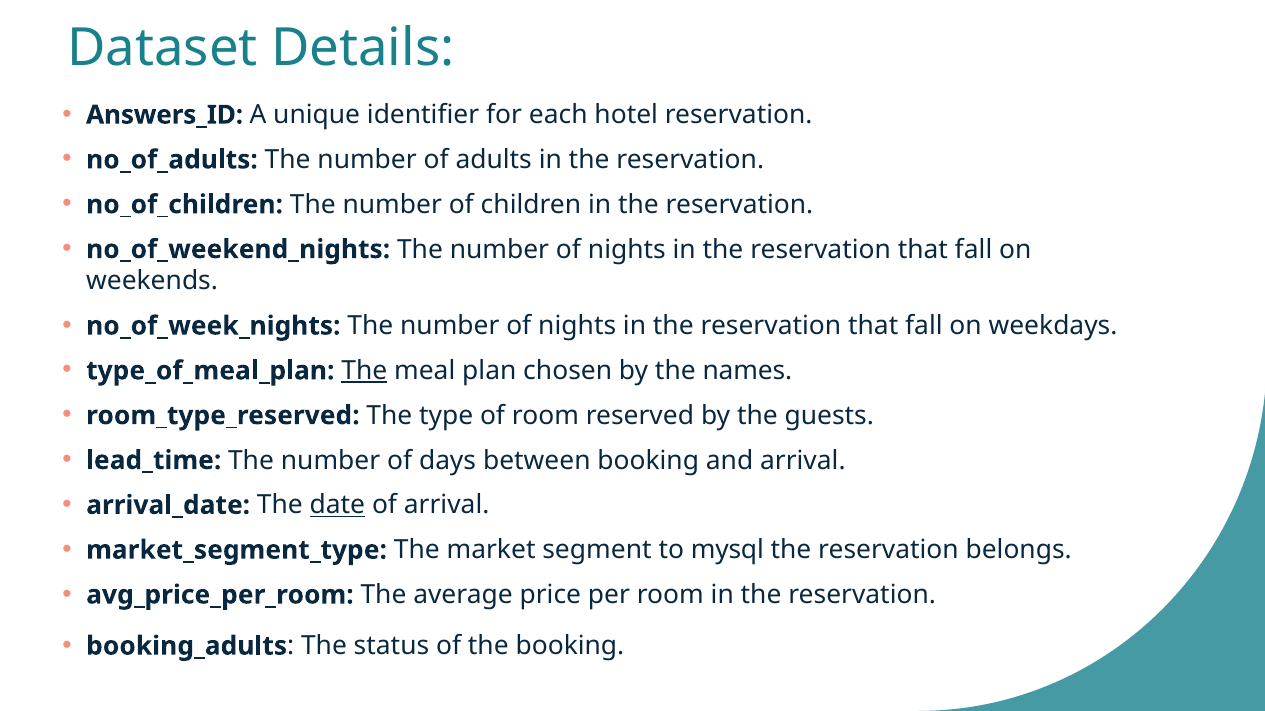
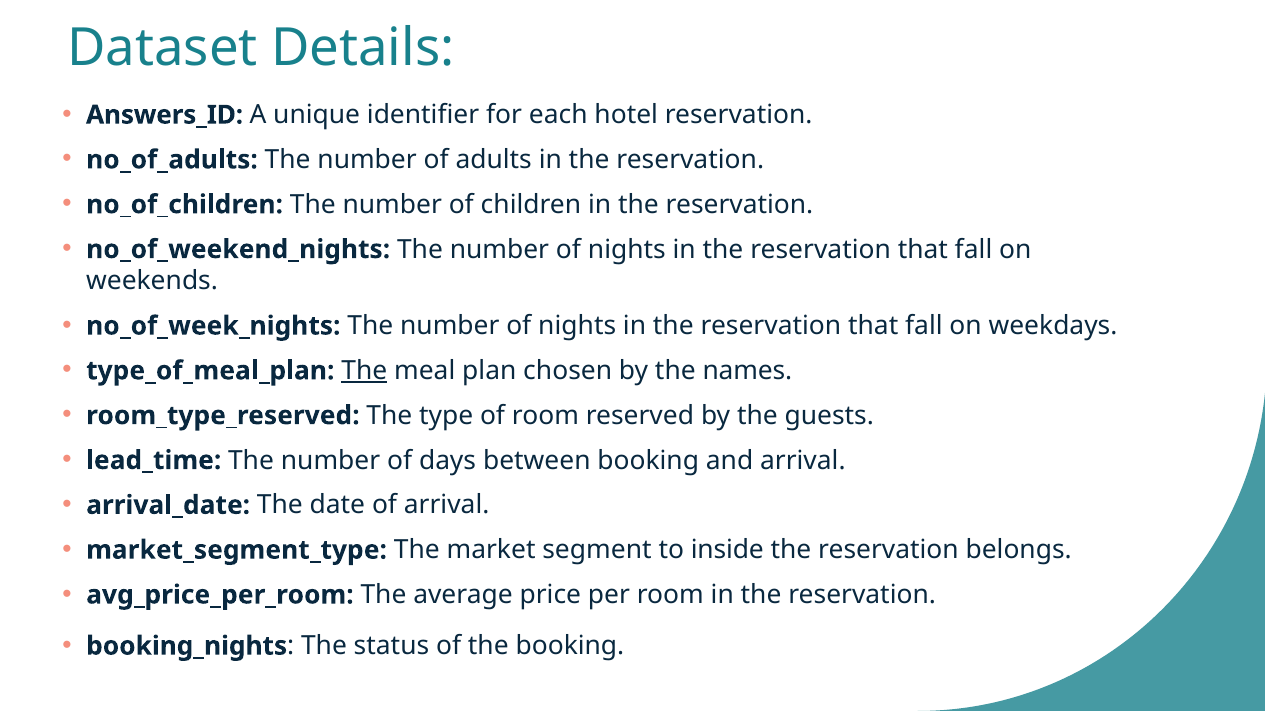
date underline: present -> none (337, 506)
mysql: mysql -> inside (727, 550)
booking_adults: booking_adults -> booking_nights (187, 646)
